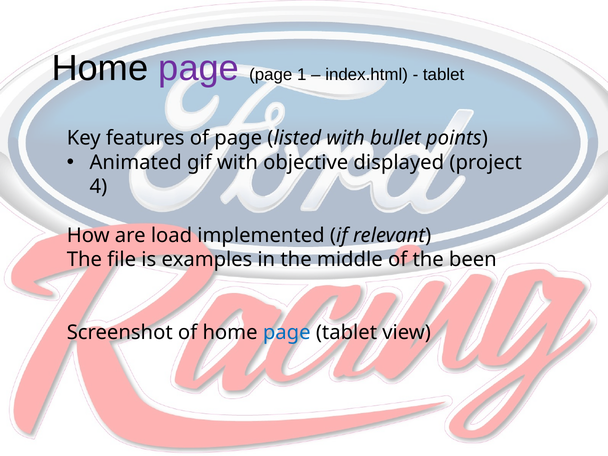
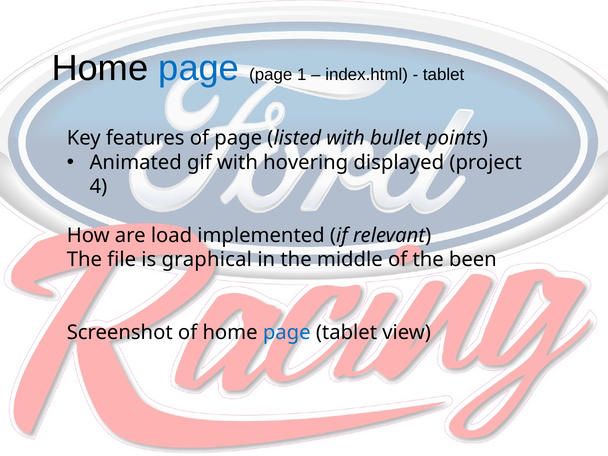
page colour: purple -> blue (199, 68)
objective: objective -> hovering (306, 162)
examples: examples -> graphical (207, 260)
